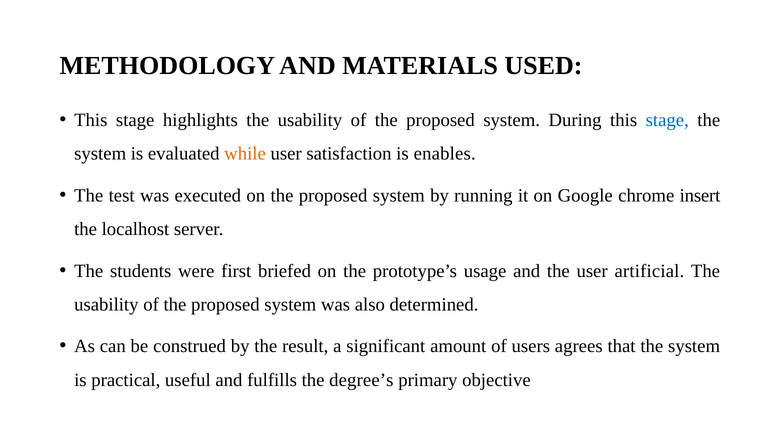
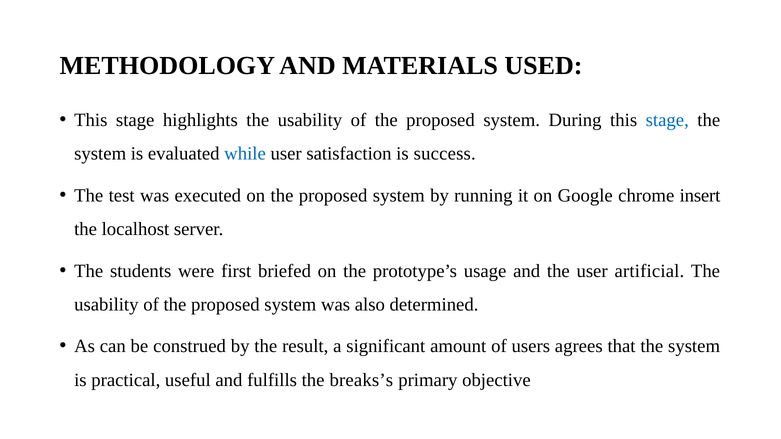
while colour: orange -> blue (245, 154)
enables: enables -> success (445, 154)
degree’s: degree’s -> breaks’s (361, 380)
